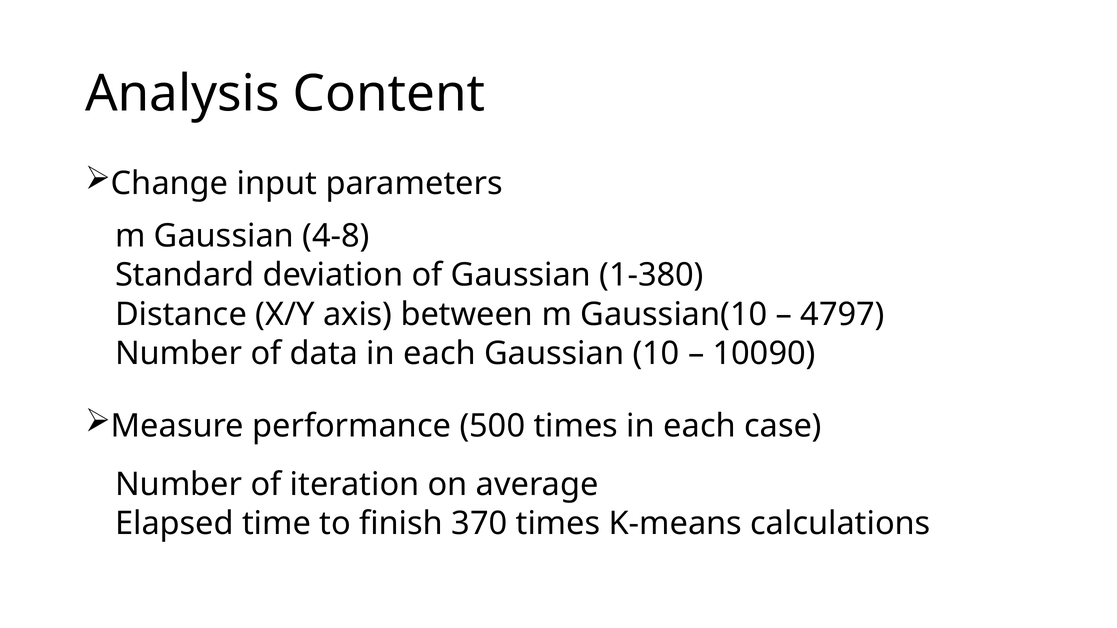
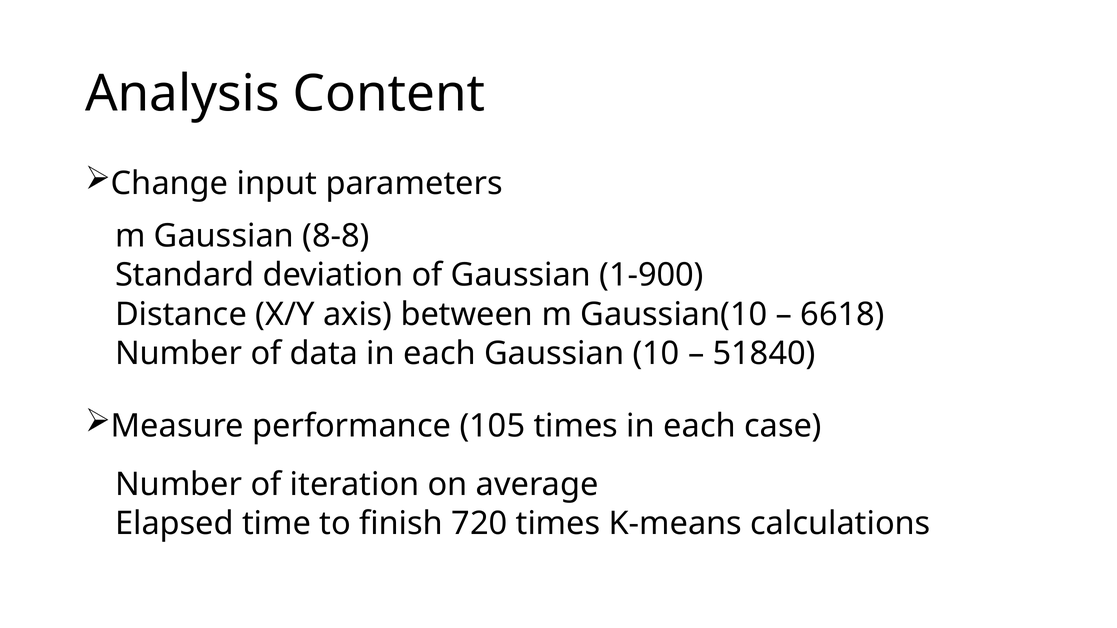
4-8: 4-8 -> 8-8 (336, 236)
1-380: 1-380 -> 1-900 (652, 275)
4797: 4797 -> 6618 (843, 314)
10090: 10090 -> 51840 (764, 354)
500: 500 -> 105 (492, 426)
370: 370 -> 720 (479, 524)
